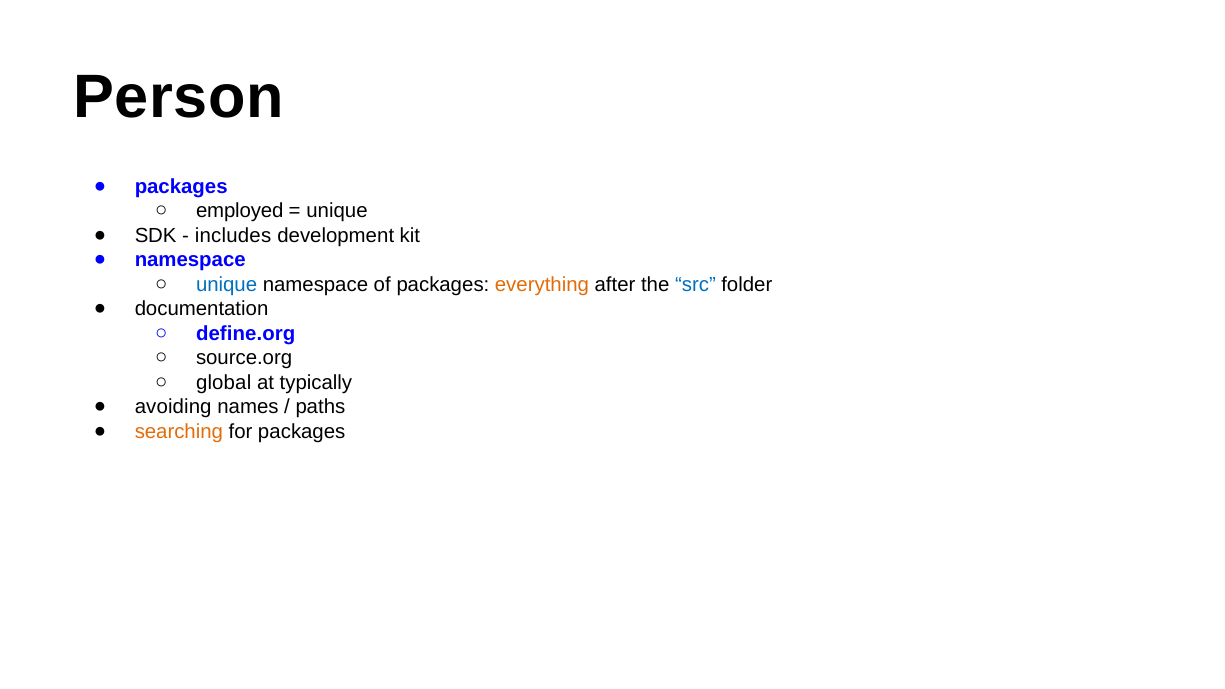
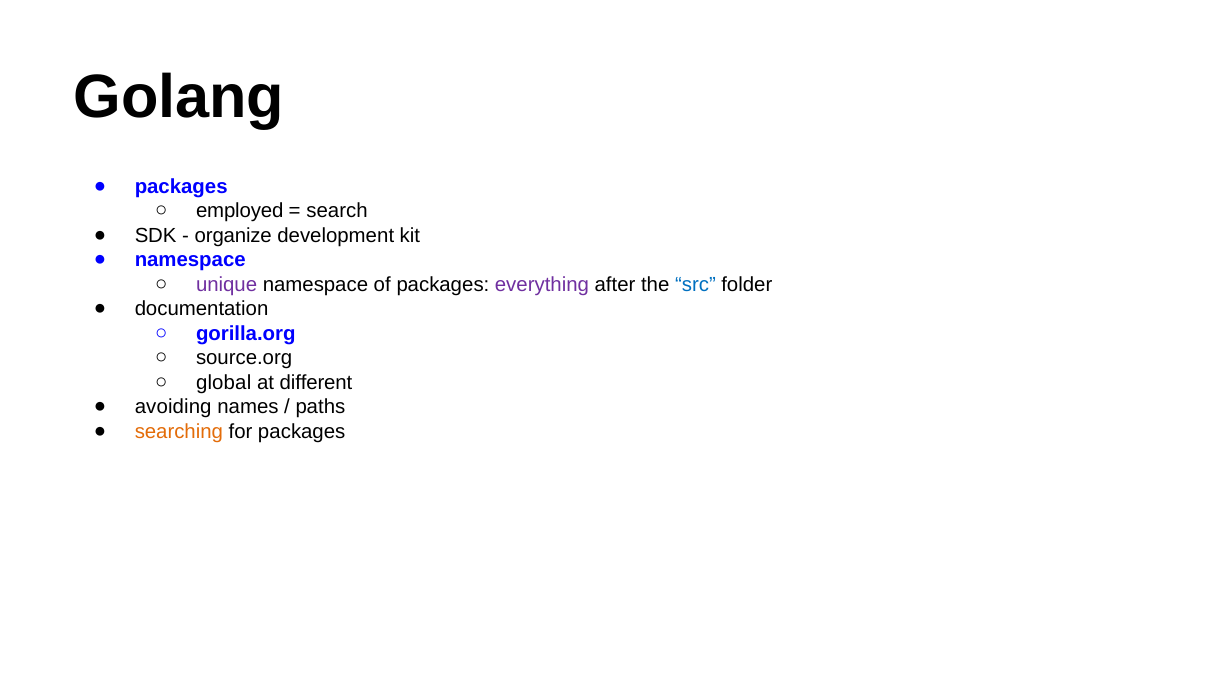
Person: Person -> Golang (179, 98)
unique: unique -> search (337, 211)
includes: includes -> organize (233, 236)
unique colour: blue -> purple (227, 285)
everything colour: orange -> purple (542, 285)
define.org: define.org -> gorilla.org (246, 334)
typically: typically -> different (316, 383)
